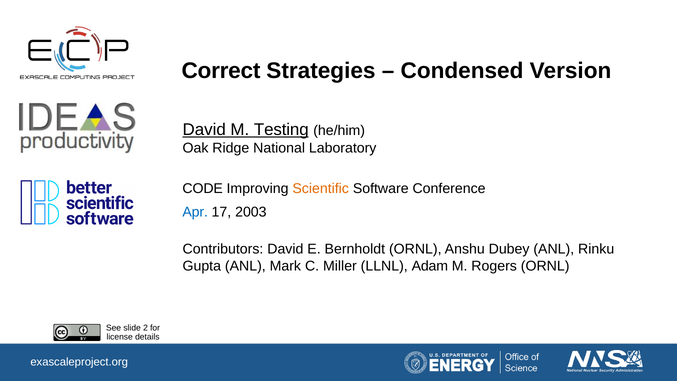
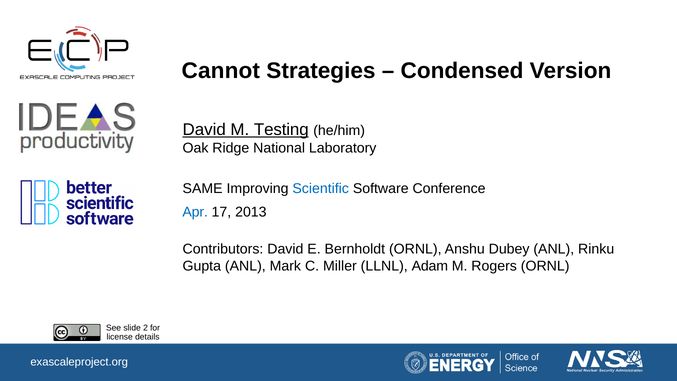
Correct: Correct -> Cannot (221, 71)
CODE: CODE -> SAME (203, 189)
Scientific colour: orange -> blue (321, 189)
2003: 2003 -> 2013 (251, 212)
